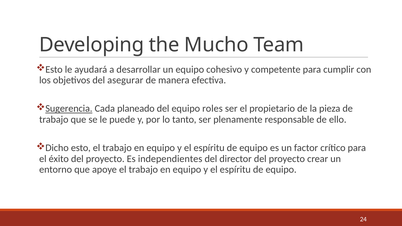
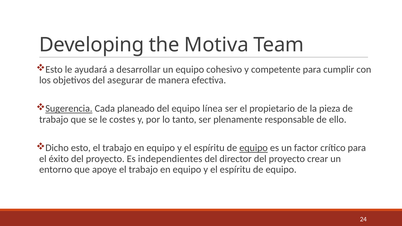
Mucho: Mucho -> Motiva (216, 45)
roles: roles -> línea (213, 109)
puede: puede -> costes (122, 120)
equipo underline: none -> present (254, 148)
